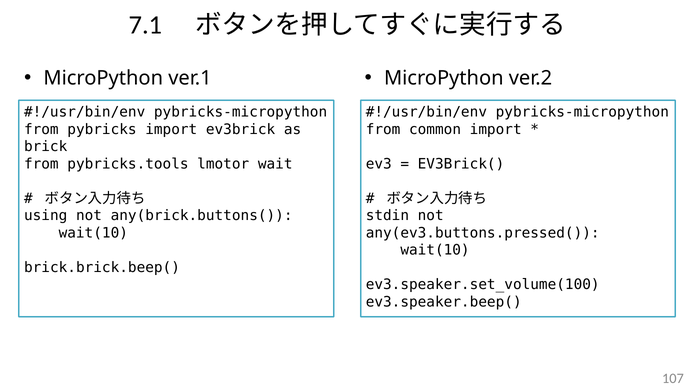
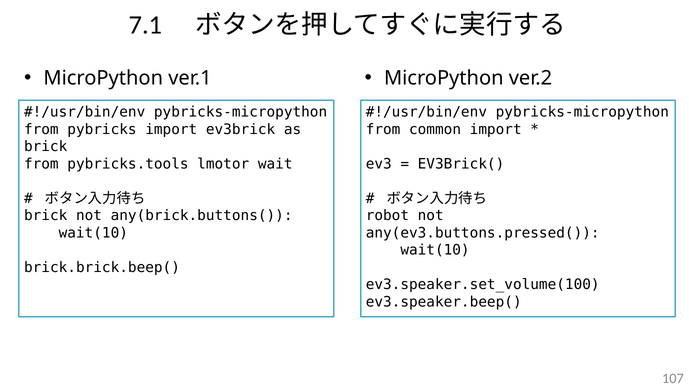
using: using -> brick (46, 215)
stdin: stdin -> robot (387, 215)
